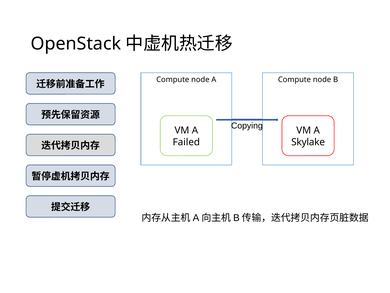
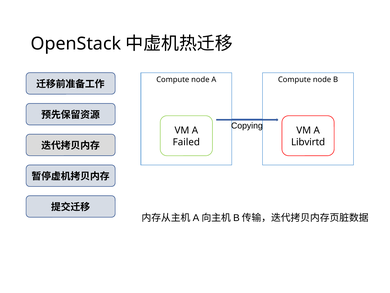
Skylake: Skylake -> Libvirtd (308, 142)
